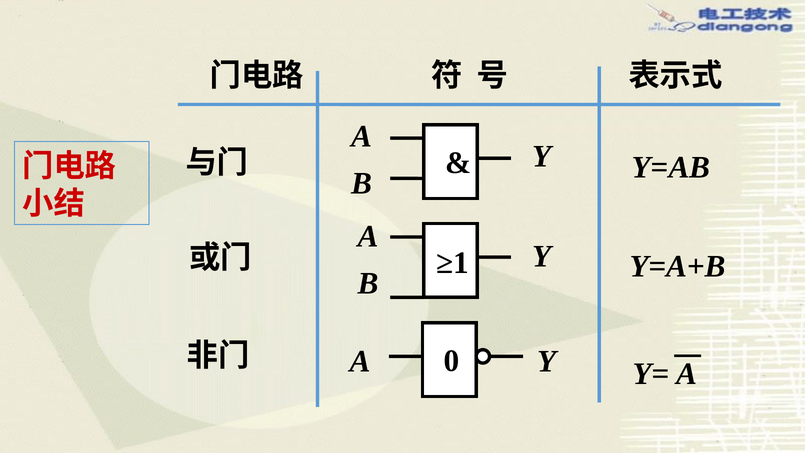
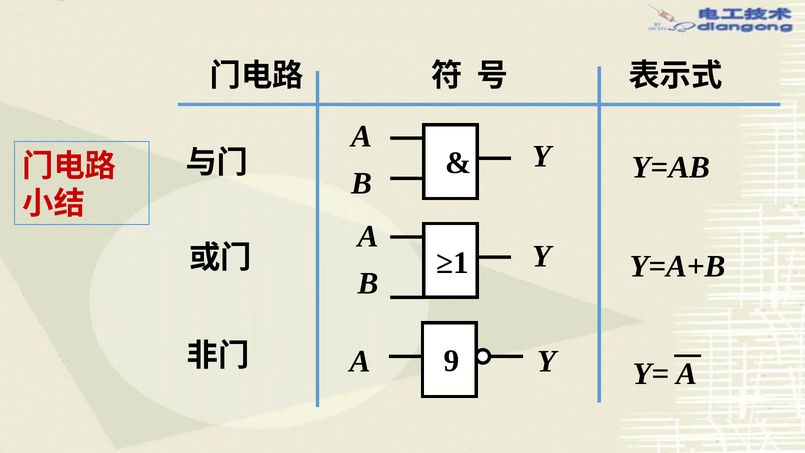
0: 0 -> 9 (452, 361)
